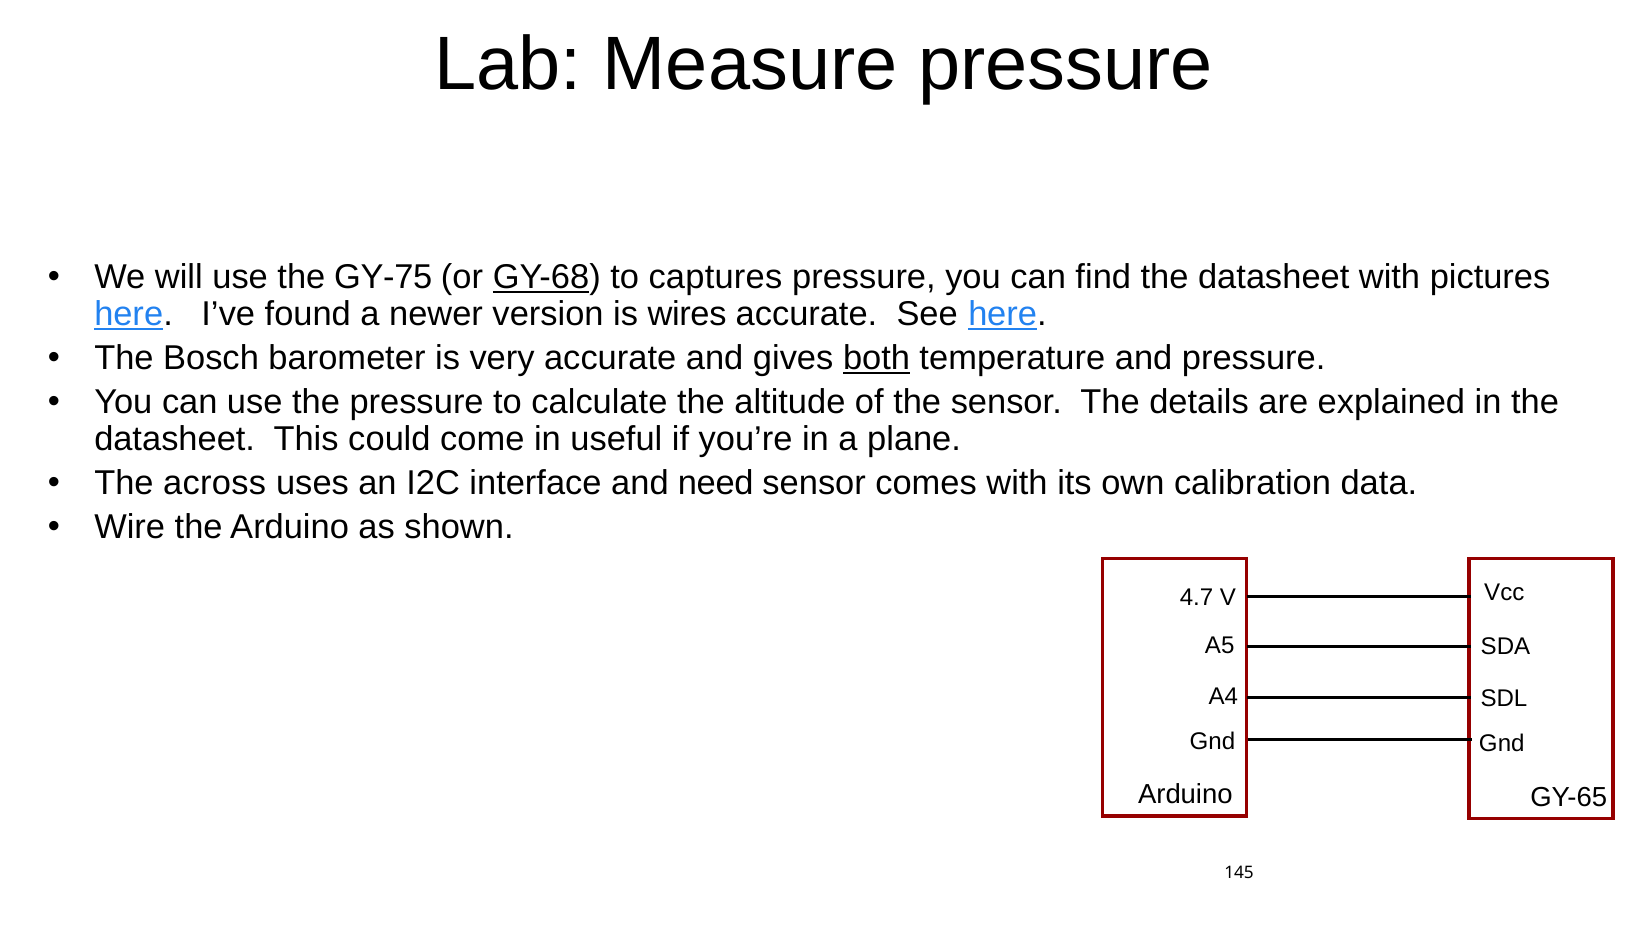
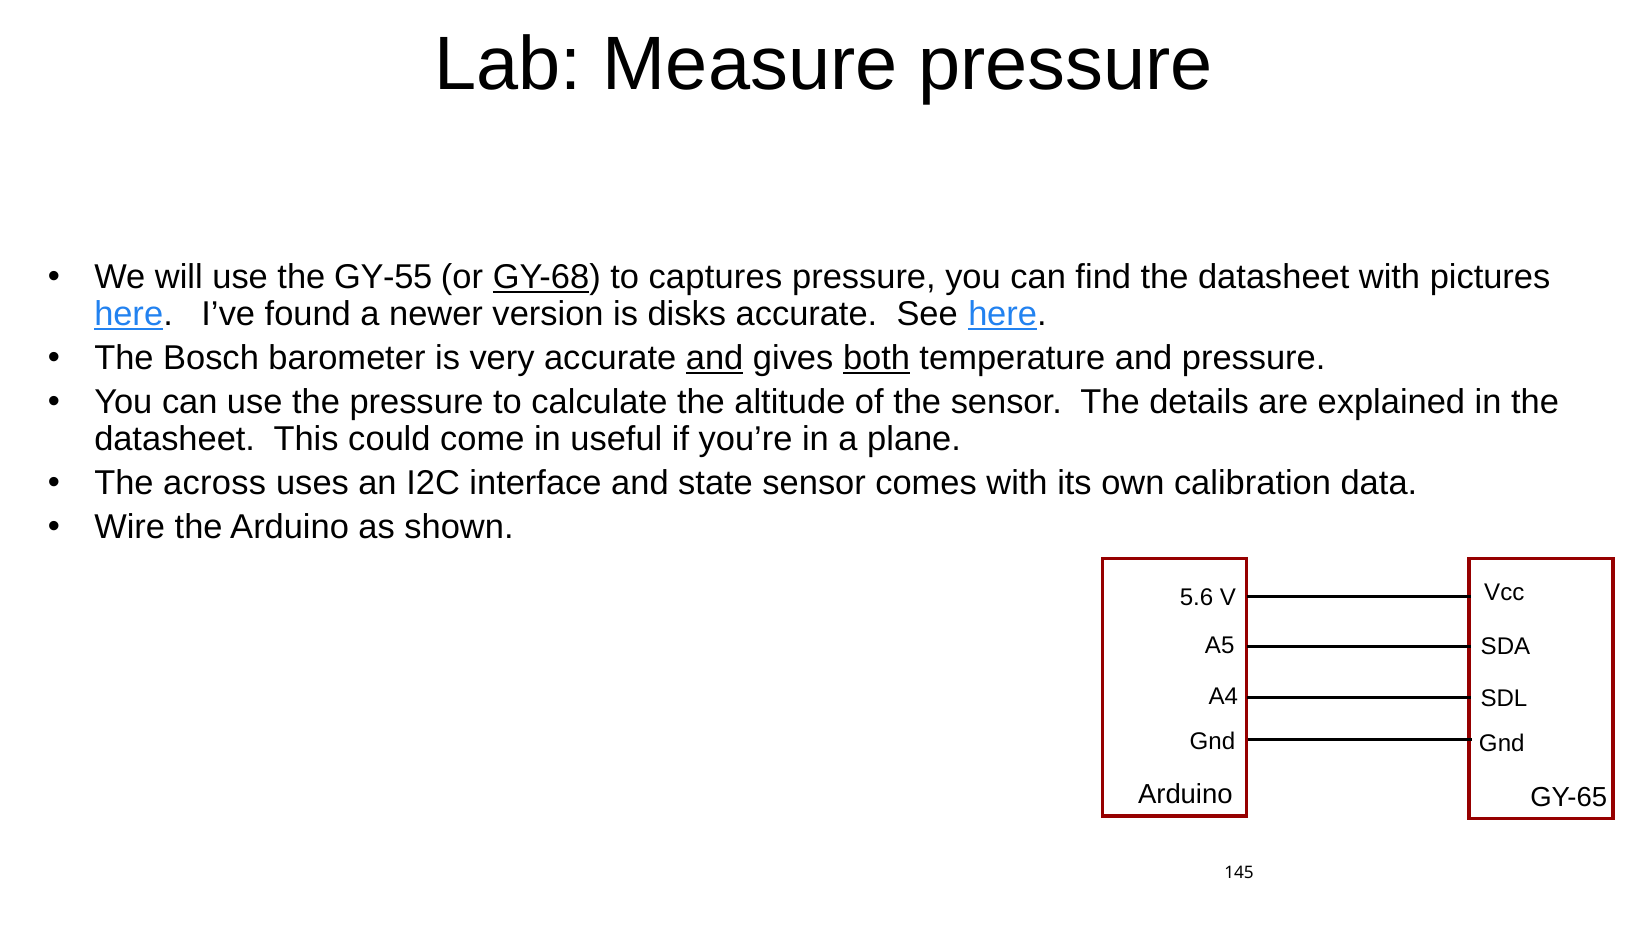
GY-75: GY-75 -> GY-55 (383, 277)
wires: wires -> disks (687, 314)
and underline: none -> present (715, 358)
need: need -> state (716, 484)
4.7: 4.7 -> 5.6 (1196, 598)
